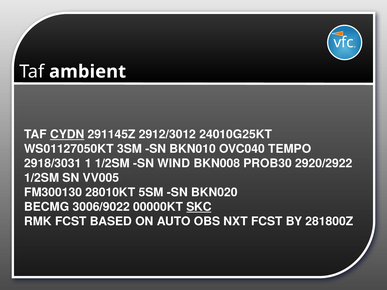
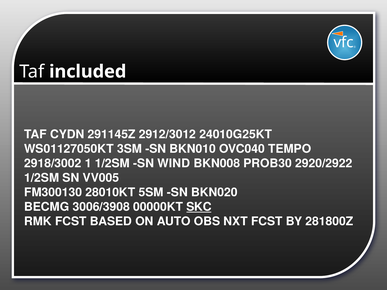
ambient: ambient -> included (88, 72)
CYDN underline: present -> none (67, 135)
2918/3031: 2918/3031 -> 2918/3002 (53, 164)
3006/9022: 3006/9022 -> 3006/3908 (101, 207)
